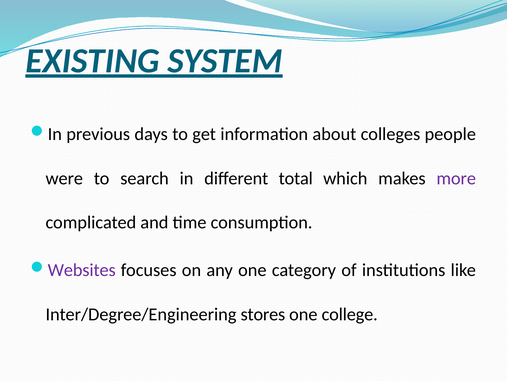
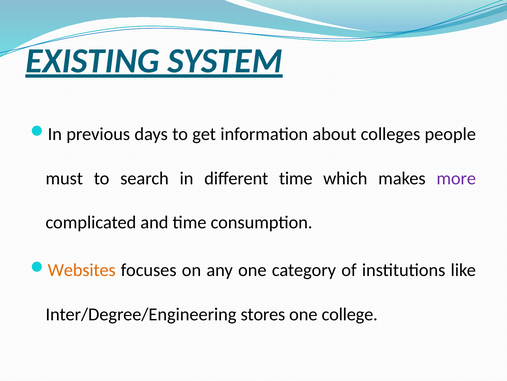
were: were -> must (64, 178)
different total: total -> time (296, 178)
Websites colour: purple -> orange (82, 270)
